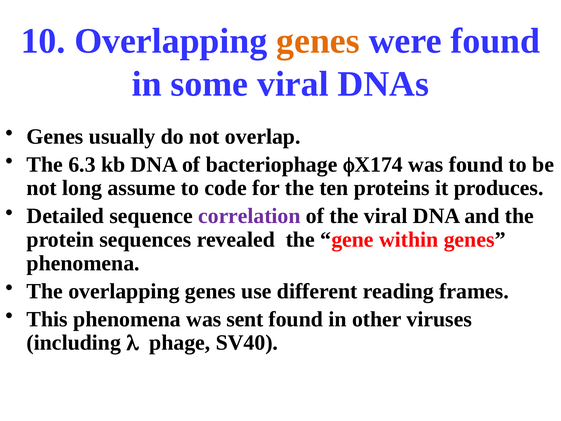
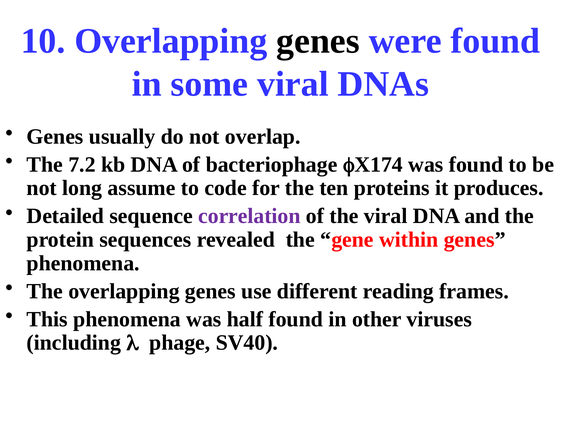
genes colour: orange -> black (318, 41)
6.3: 6.3 -> 7.2 (82, 164)
sent: sent -> half (245, 319)
